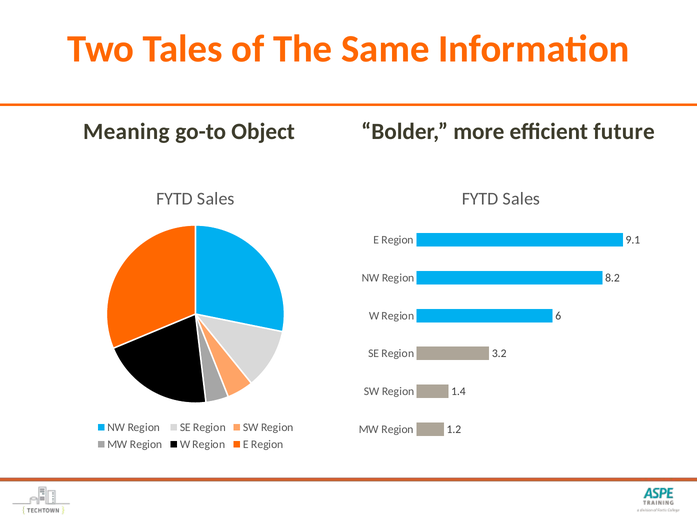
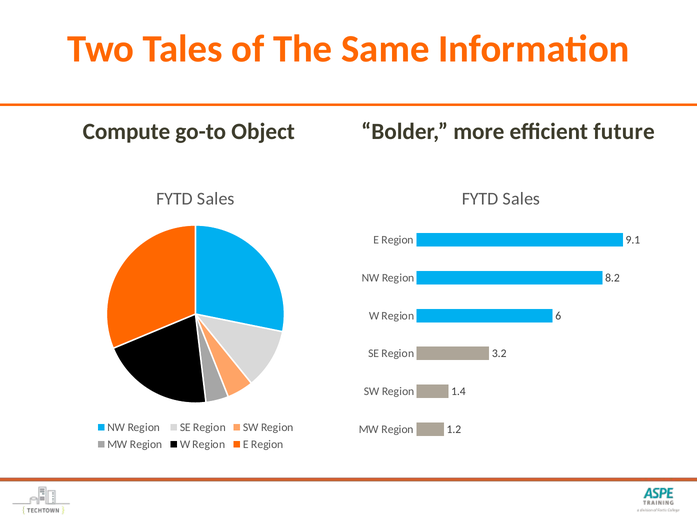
Meaning: Meaning -> Compute (127, 131)
